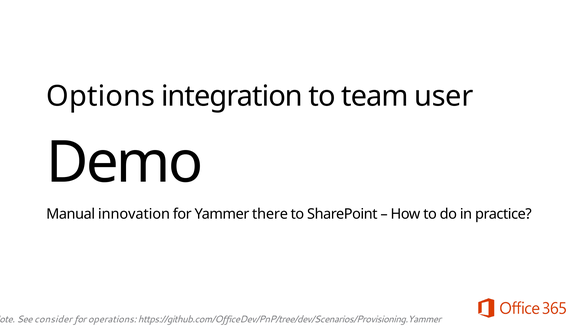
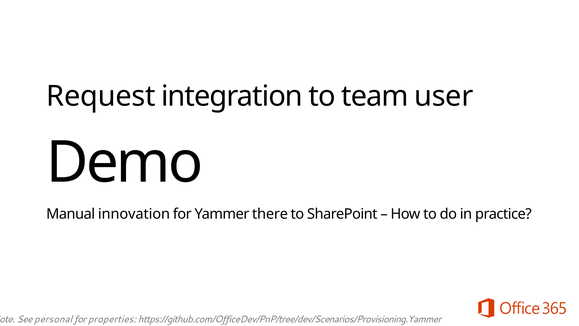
Options: Options -> Request (101, 96)
consider: consider -> personal (53, 319)
operations: operations -> properties (112, 319)
